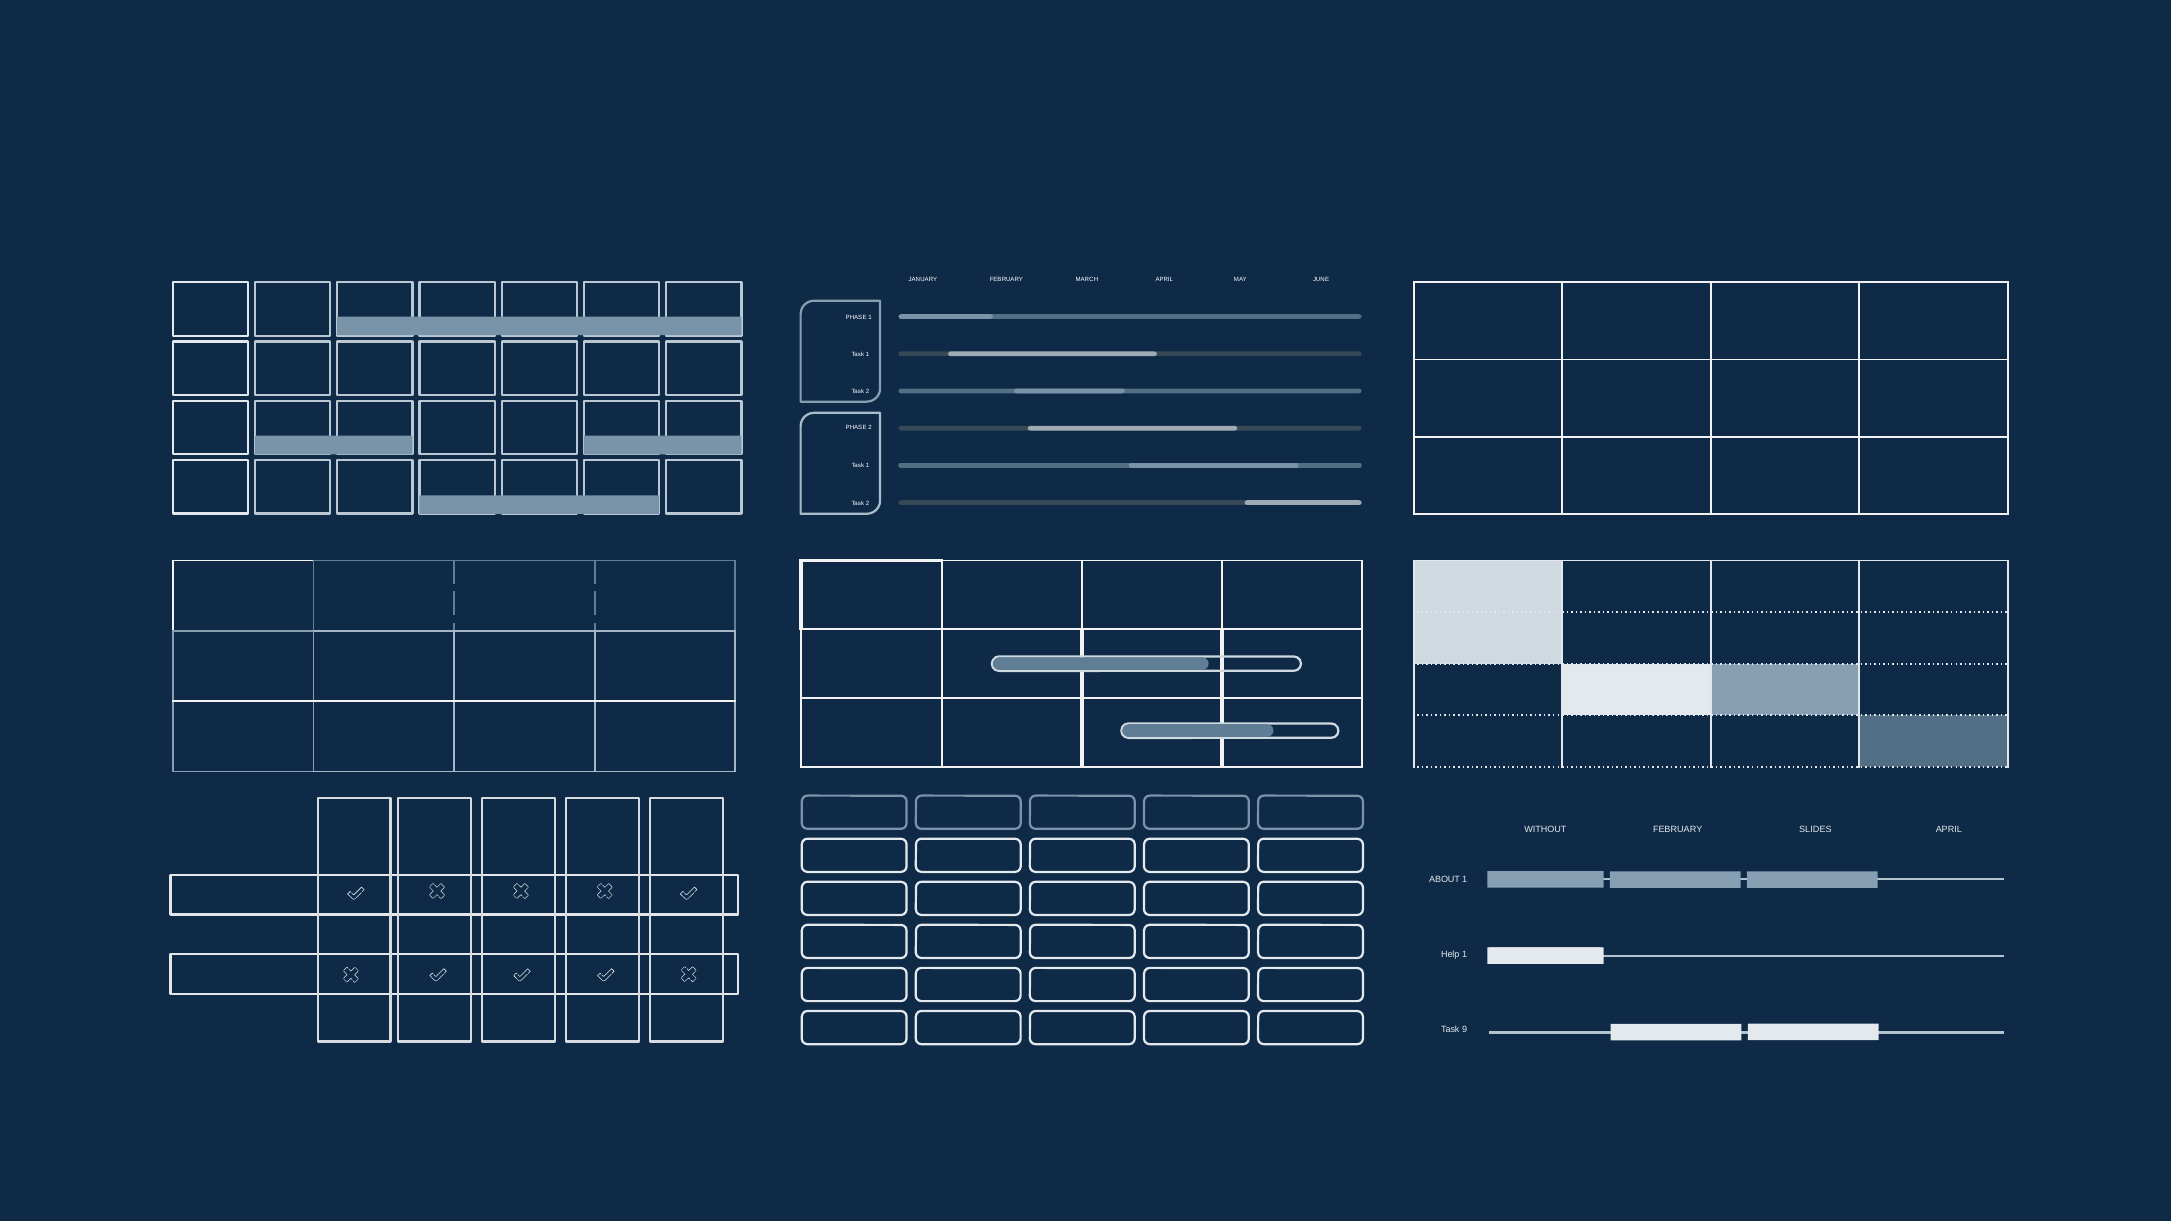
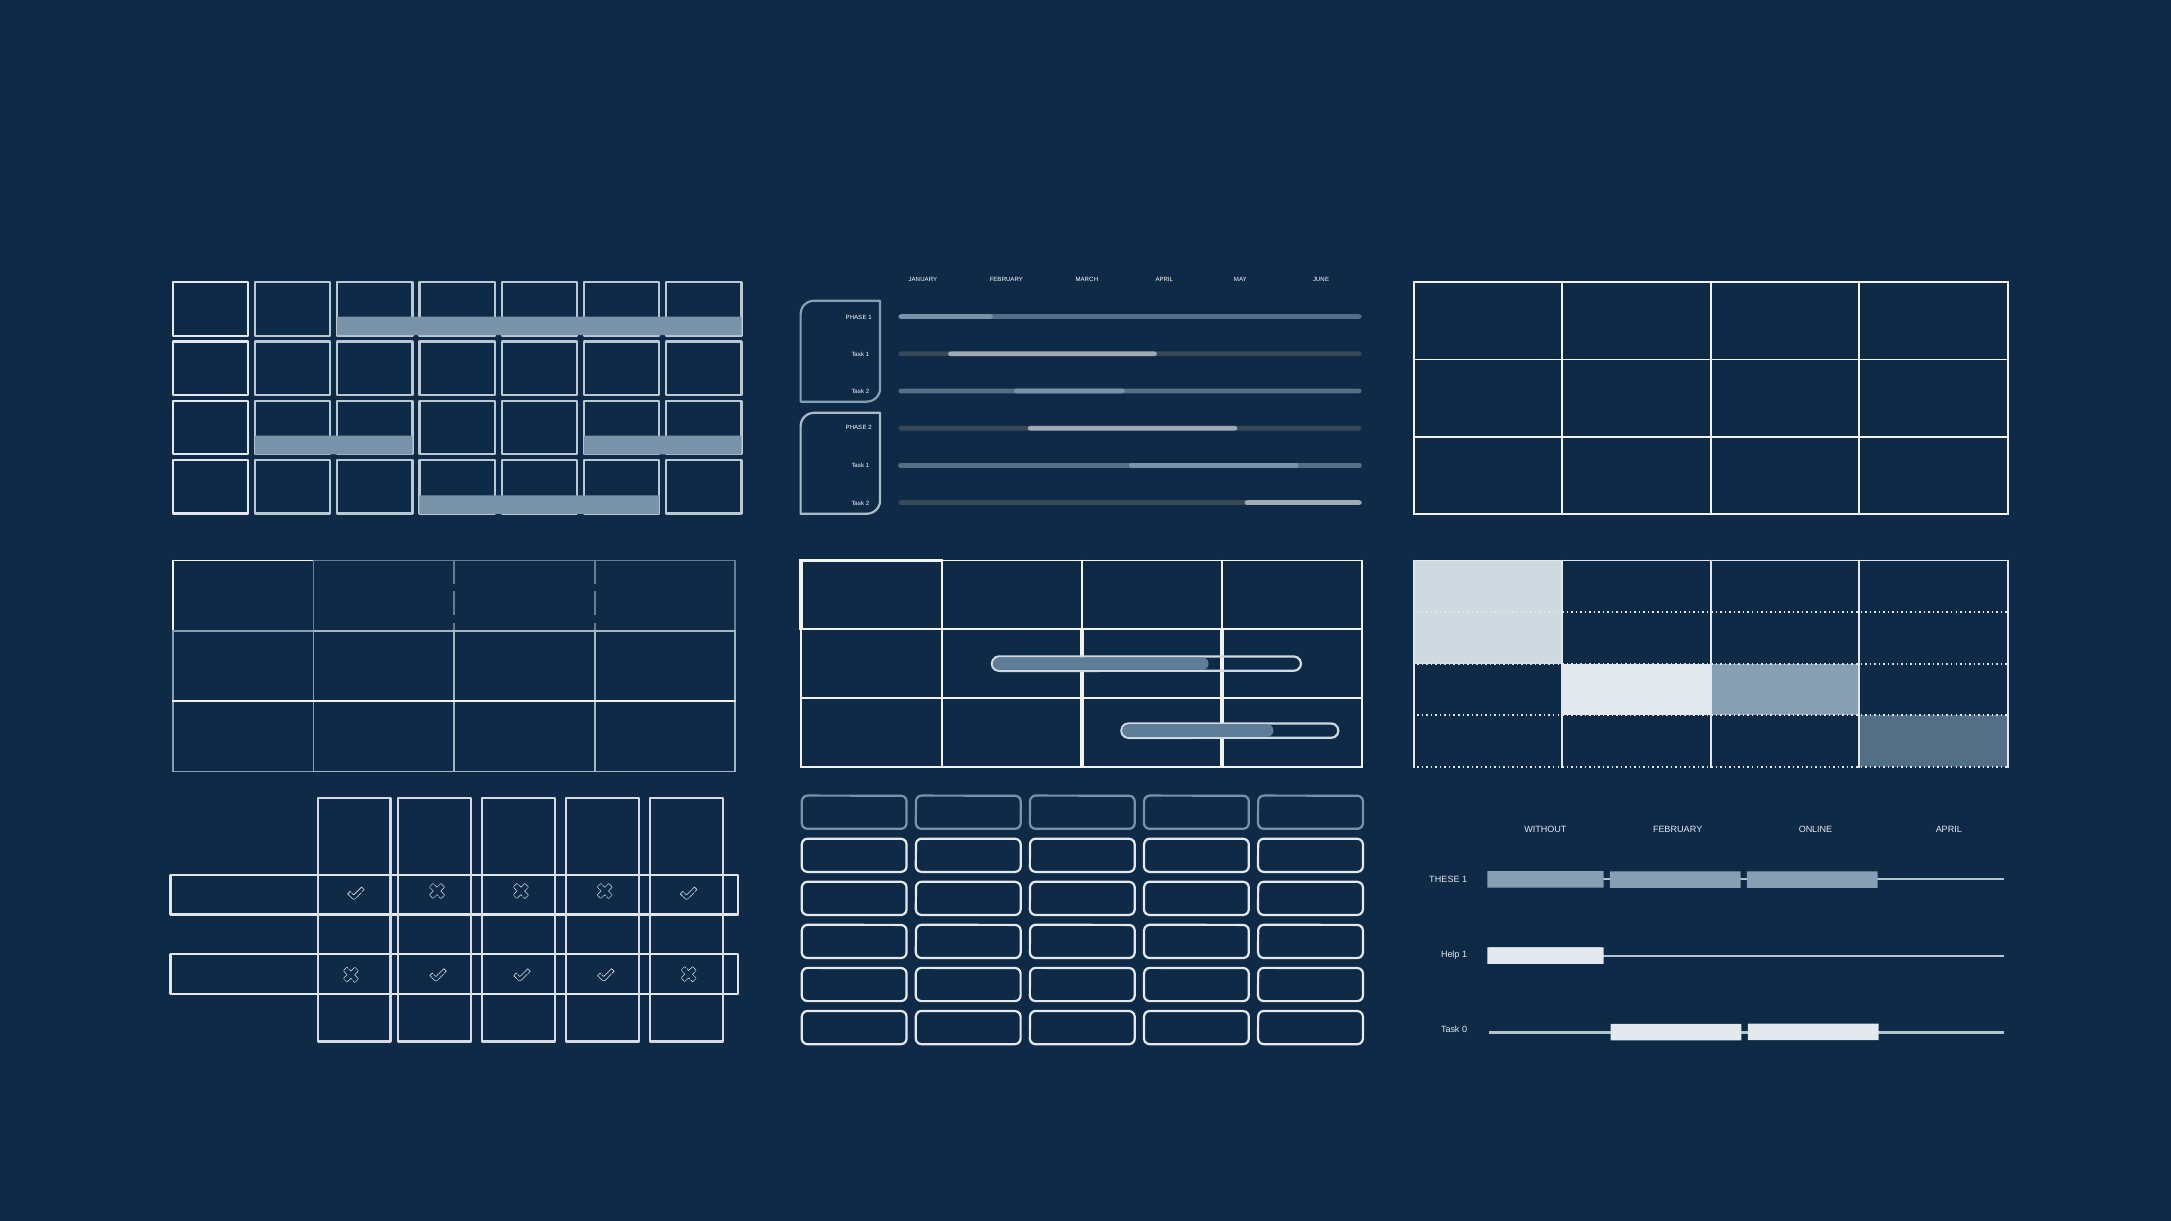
SLIDES: SLIDES -> ONLINE (1815, 830)
ABOUT: ABOUT -> THESE (1444, 880)
9: 9 -> 0 (1465, 1030)
